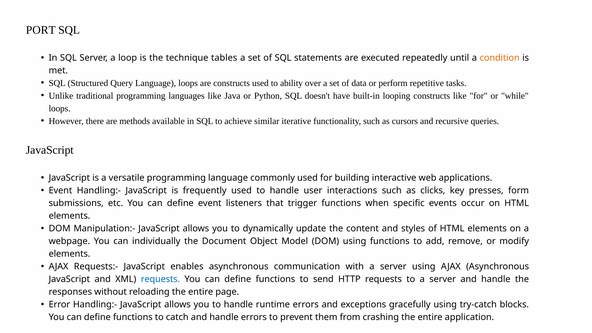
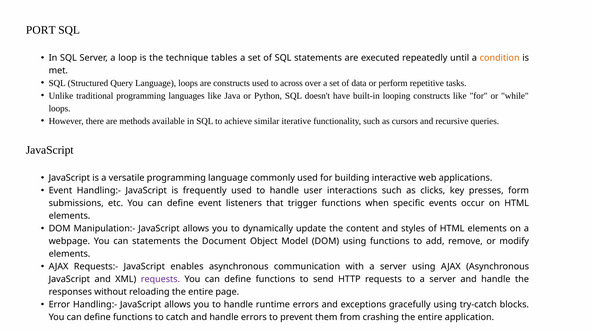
ability: ability -> across (291, 83)
can individually: individually -> statements (156, 241)
requests colour: blue -> purple (160, 279)
